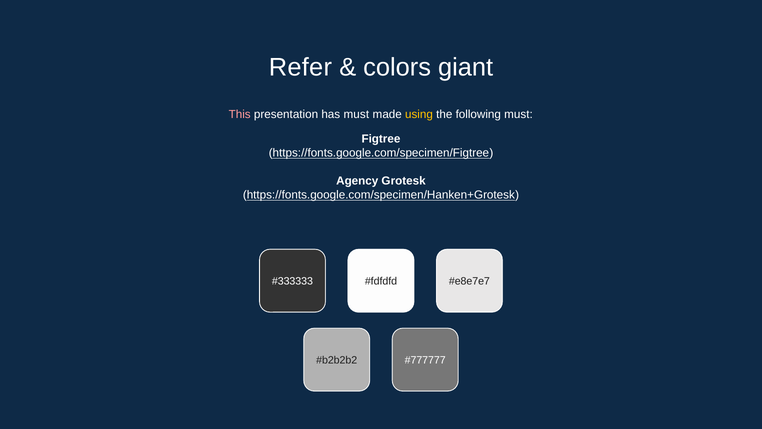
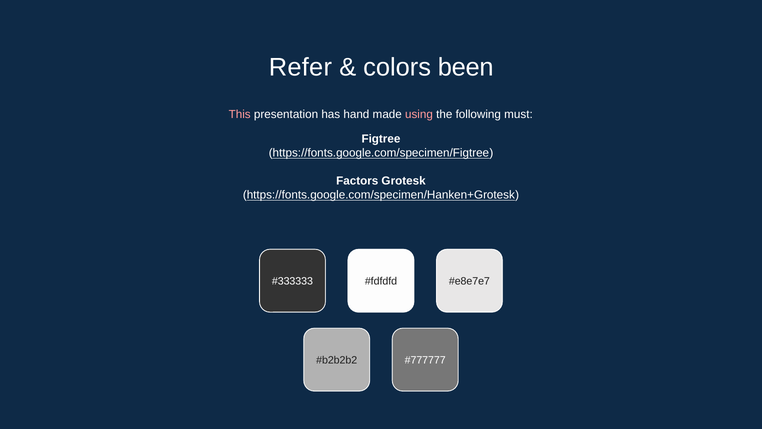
giant: giant -> been (466, 67)
has must: must -> hand (356, 114)
using colour: yellow -> pink (419, 114)
Agency: Agency -> Factors (357, 181)
